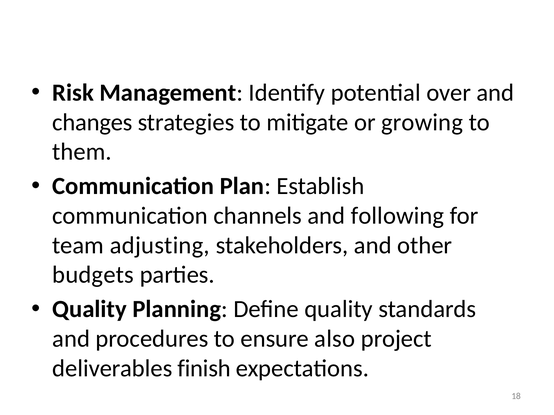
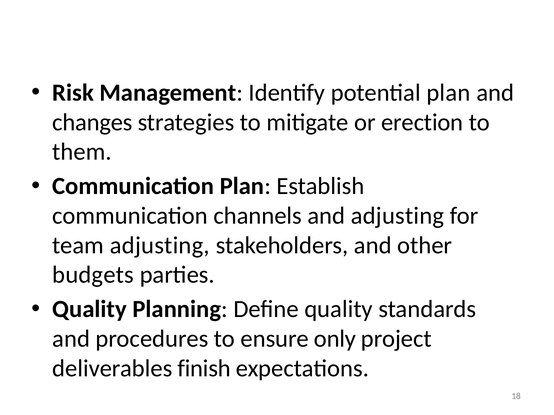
potential over: over -> plan (448, 93)
growing: growing -> erection (422, 122)
and following: following -> adjusting (397, 216)
also: also -> only (335, 339)
